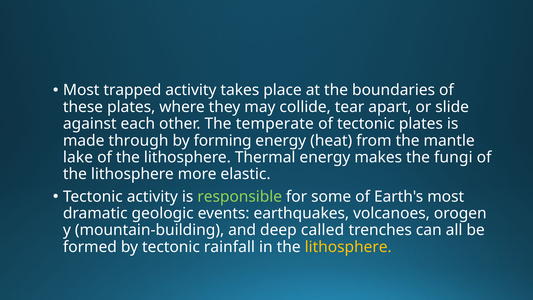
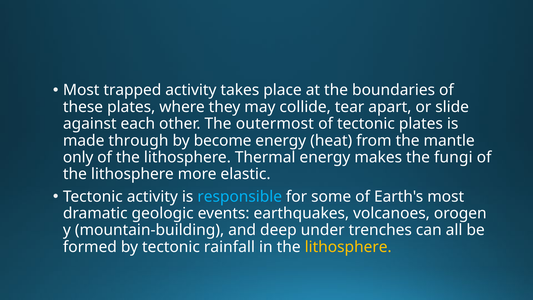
temperate: temperate -> outermost (275, 124)
forming: forming -> become (223, 140)
lake: lake -> only (78, 157)
responsible colour: light green -> light blue (240, 196)
called: called -> under (323, 230)
